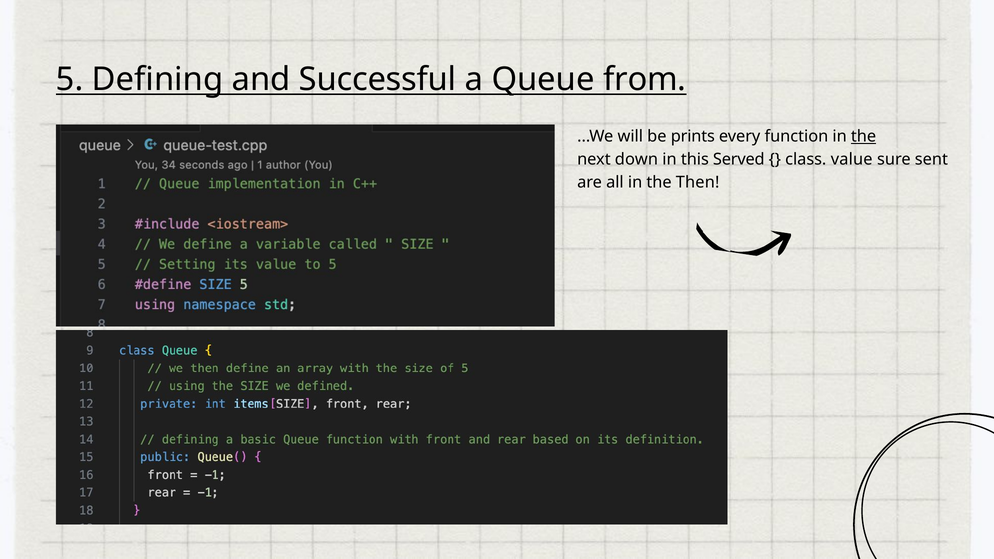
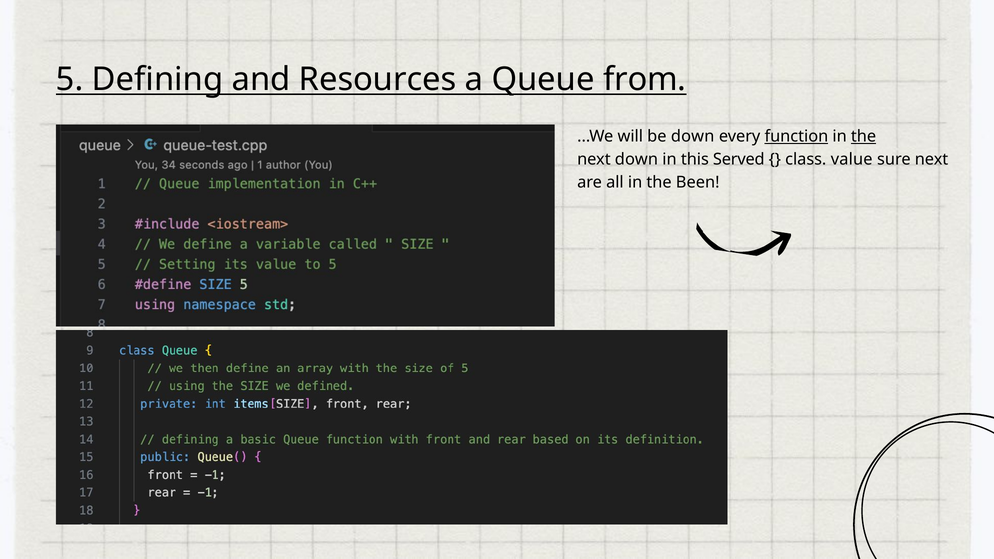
Successful: Successful -> Resources (378, 79)
be prints: prints -> down (693, 137)
function underline: none -> present (796, 137)
sure sent: sent -> next (932, 160)
Then: Then -> Been (698, 182)
